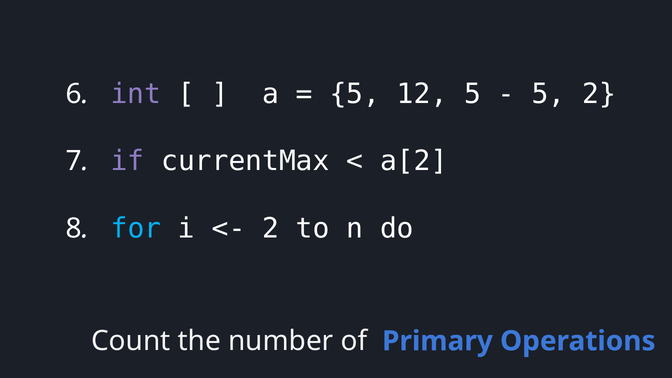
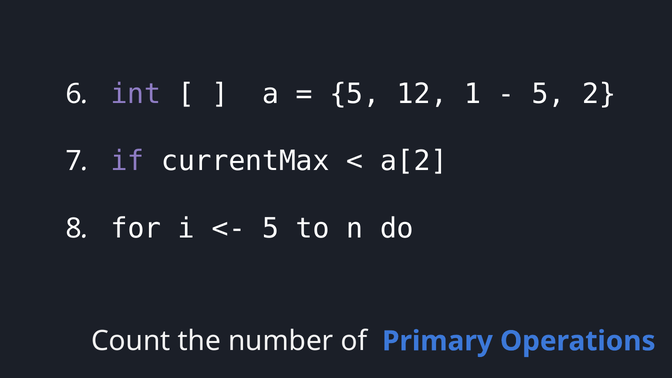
12 5: 5 -> 1 (473, 94)
for colour: light blue -> white (136, 228)
2: 2 -> 5 (271, 228)
